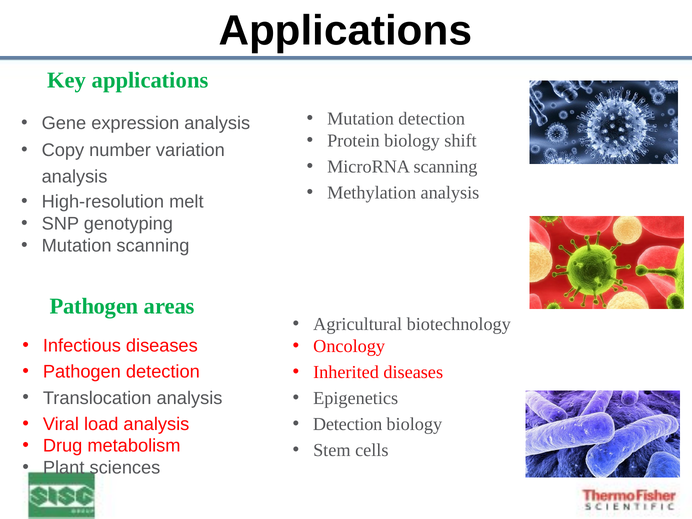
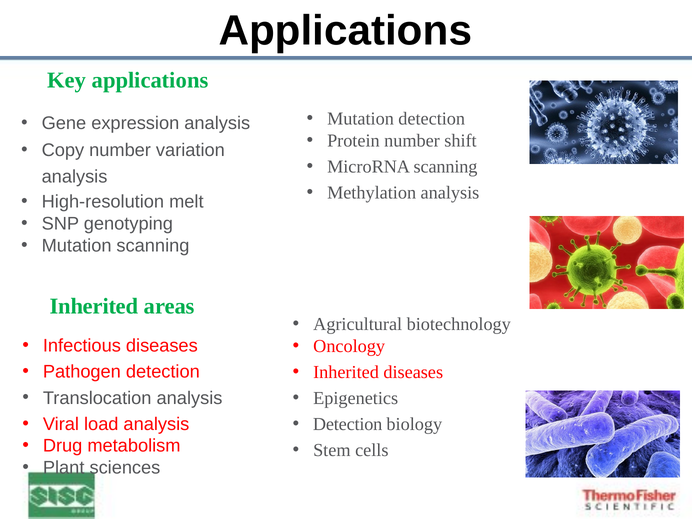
Protein biology: biology -> number (412, 141)
Pathogen: Pathogen -> Inherited (94, 306)
